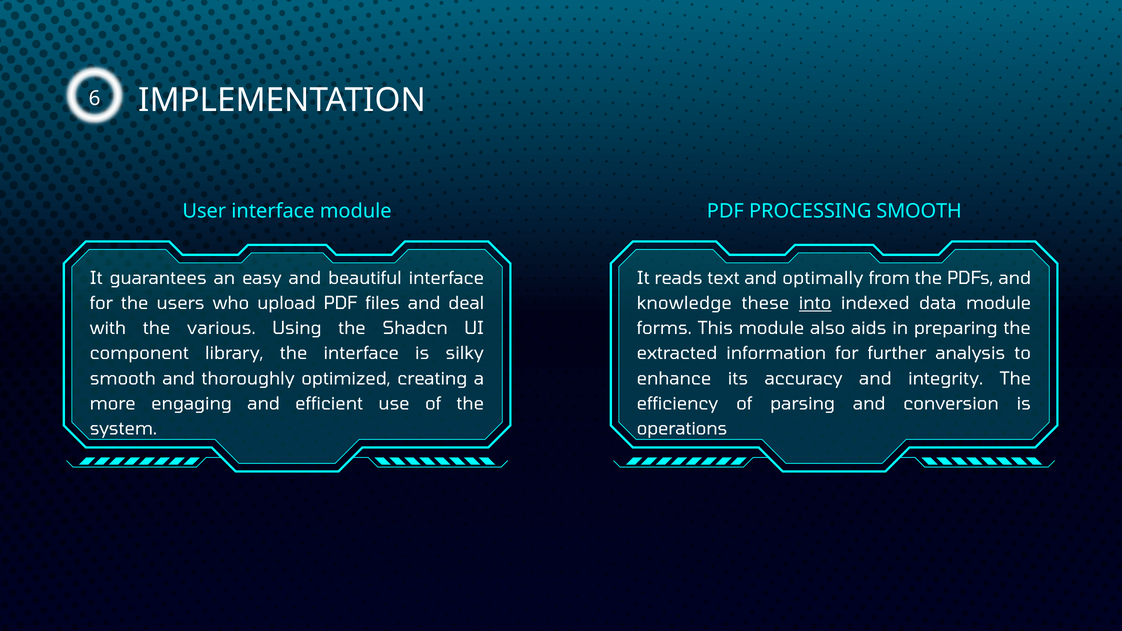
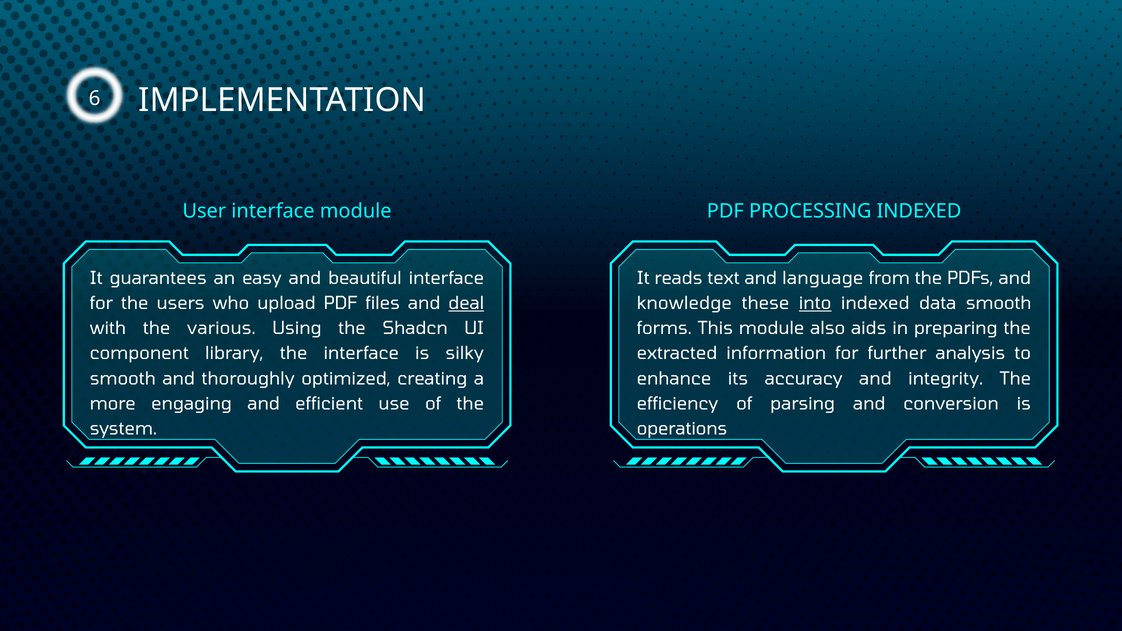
PROCESSING SMOOTH: SMOOTH -> INDEXED (919, 211)
optimally: optimally -> language (823, 278)
deal underline: none -> present (466, 303)
data module: module -> smooth (999, 303)
